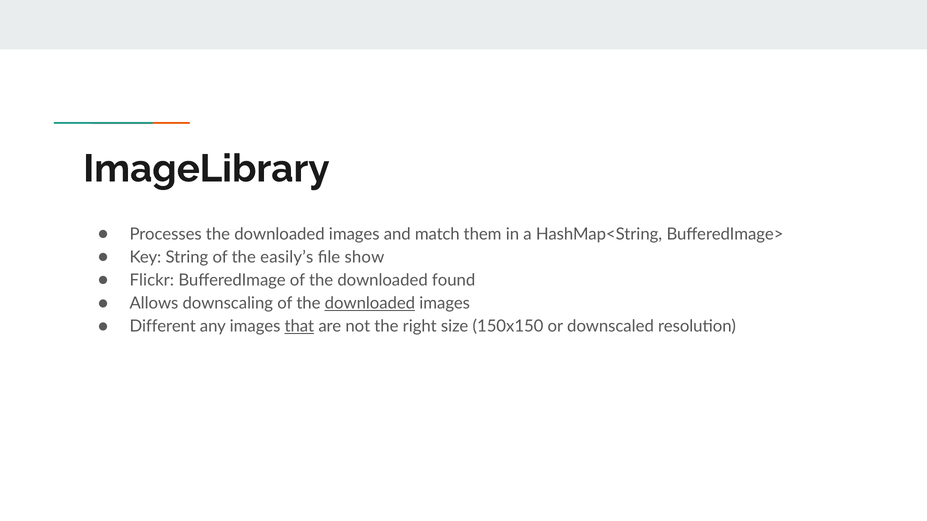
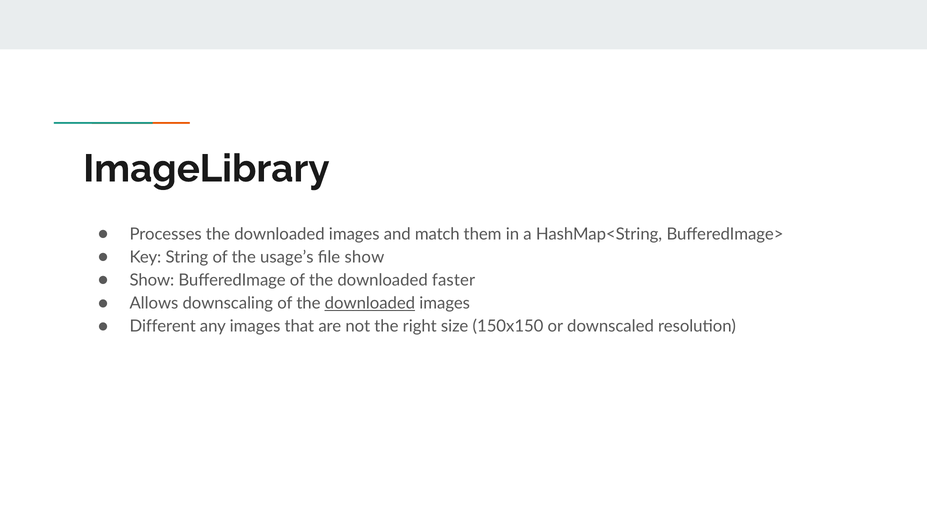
easily’s: easily’s -> usage’s (287, 257)
Flickr: Flickr -> Show (152, 280)
found: found -> faster (454, 280)
that underline: present -> none (299, 327)
